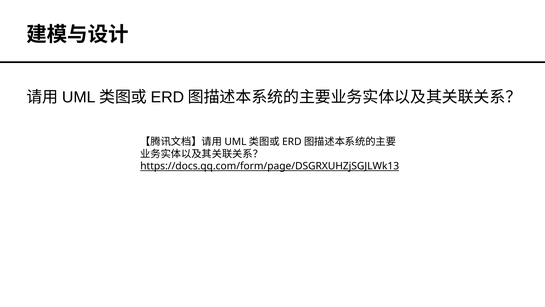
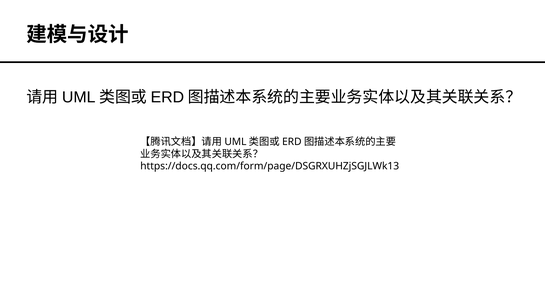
https://docs.qq.com/form/page/DSGRXUHZjSGJLWk13 underline: present -> none (270, 166)
